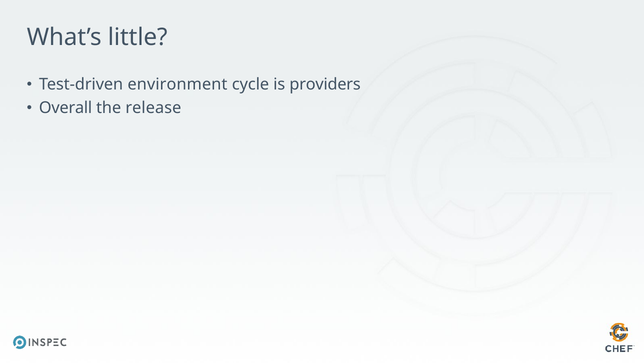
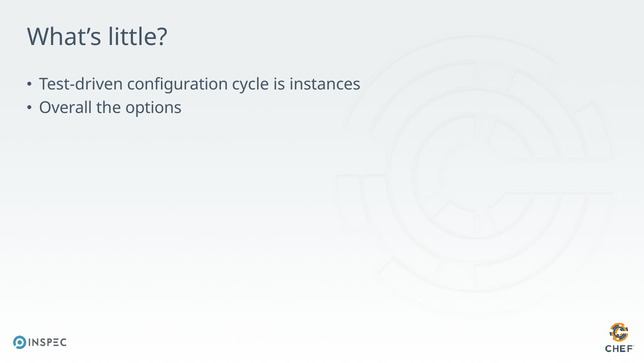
environment: environment -> configuration (178, 84)
providers: providers -> instances (325, 84)
release: release -> options (153, 108)
